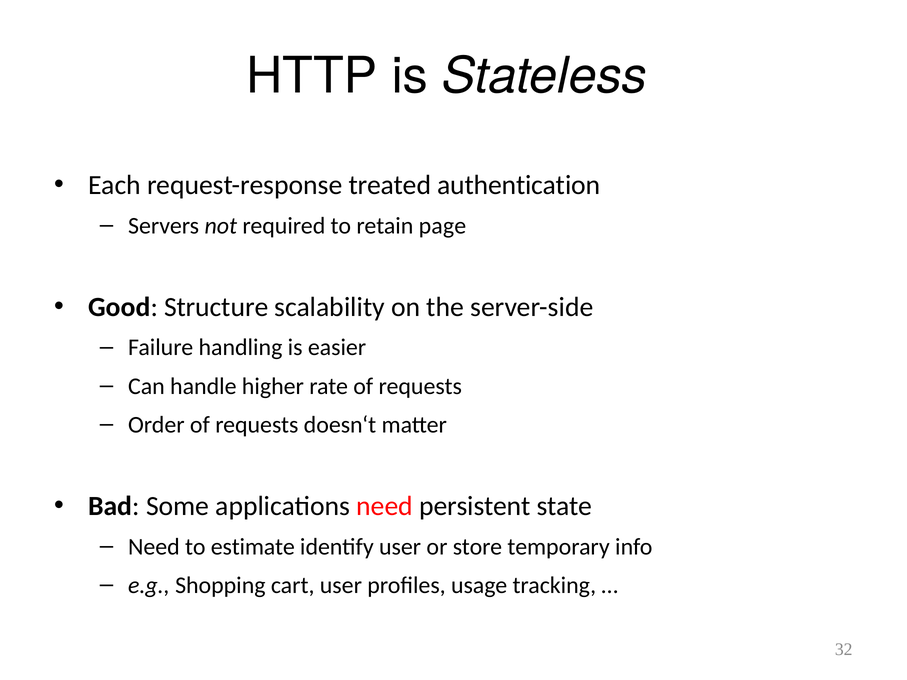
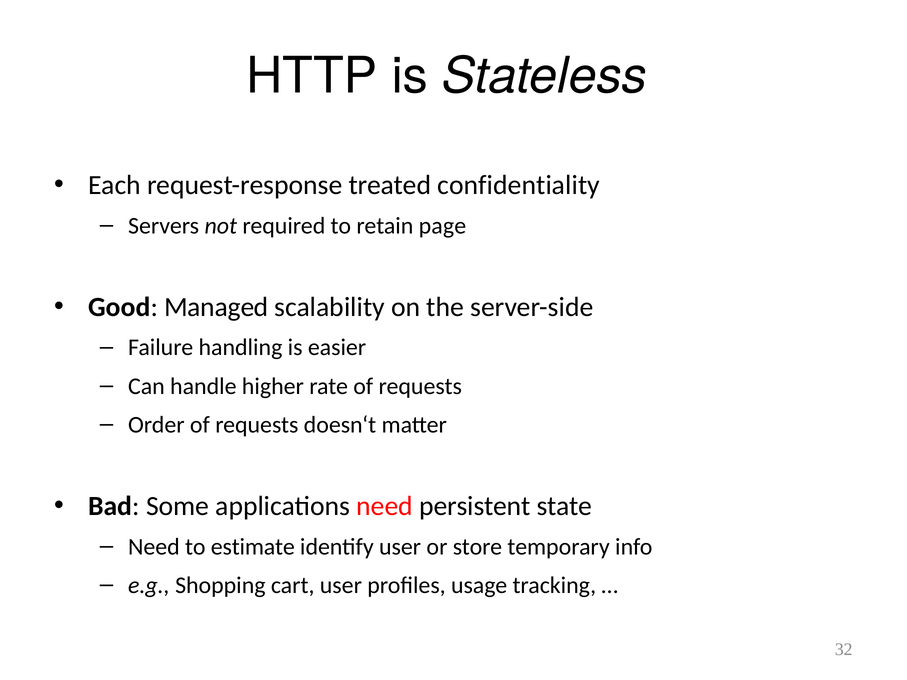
authentication: authentication -> confidentiality (519, 185)
Structure: Structure -> Managed (216, 307)
